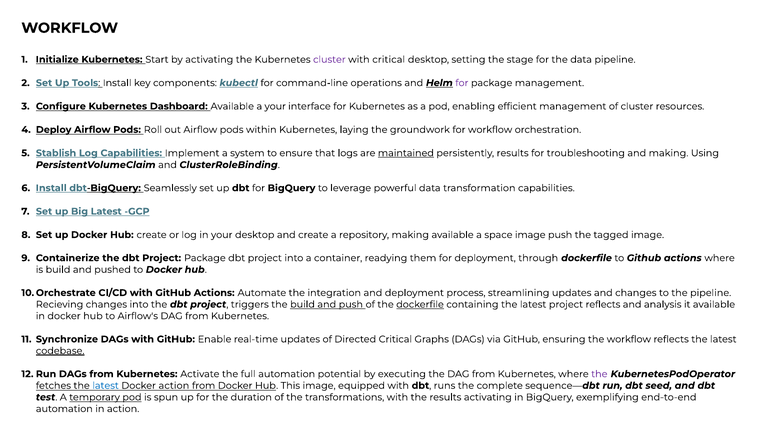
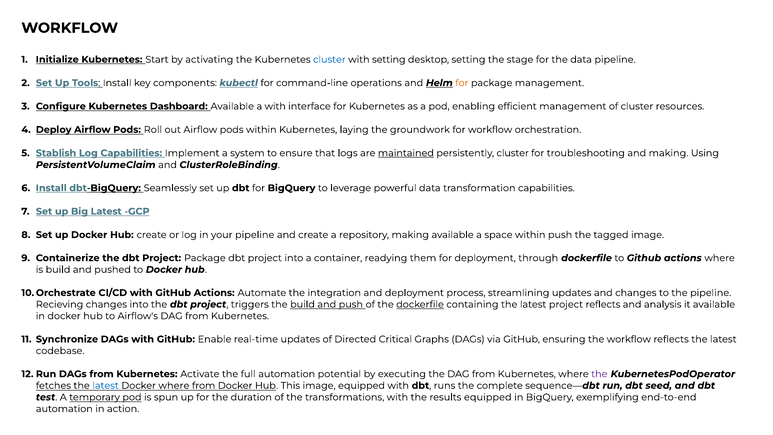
cluster colour: purple -> blue (329, 60)
with critical: critical -> setting (389, 60)
for colour: purple -> orange (462, 83)
a your: your -> with (275, 106)
persistently results: results -> cluster (513, 153)
your desktop: desktop -> pipeline (255, 235)
space image: image -> within (530, 235)
codebase underline: present -> none (60, 351)
Docker action: action -> where (174, 385)
results activating: activating -> equipped (488, 397)
